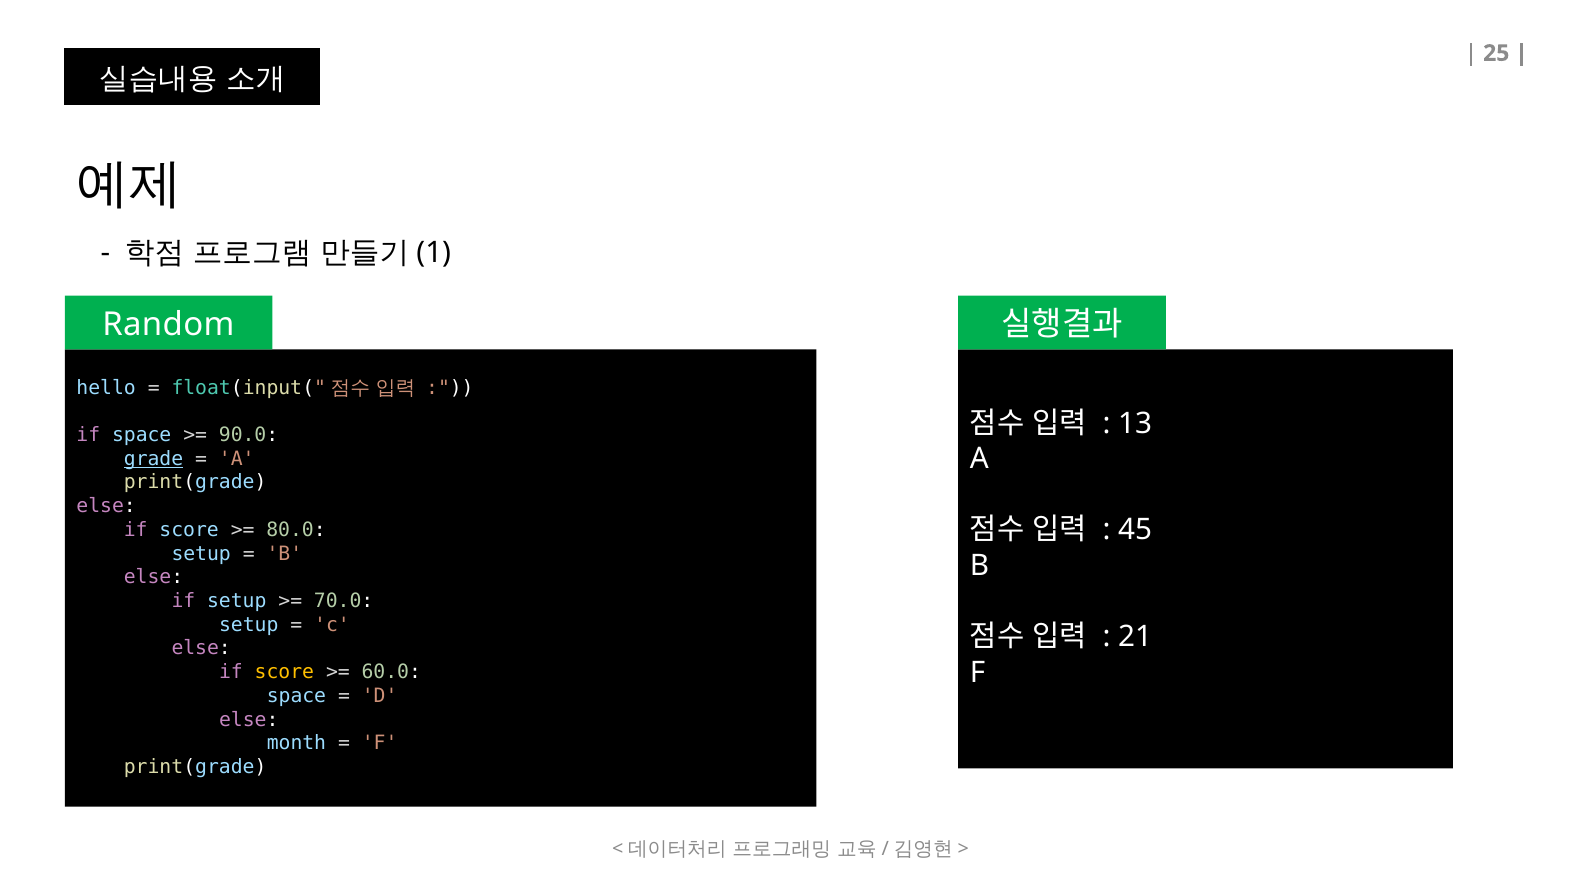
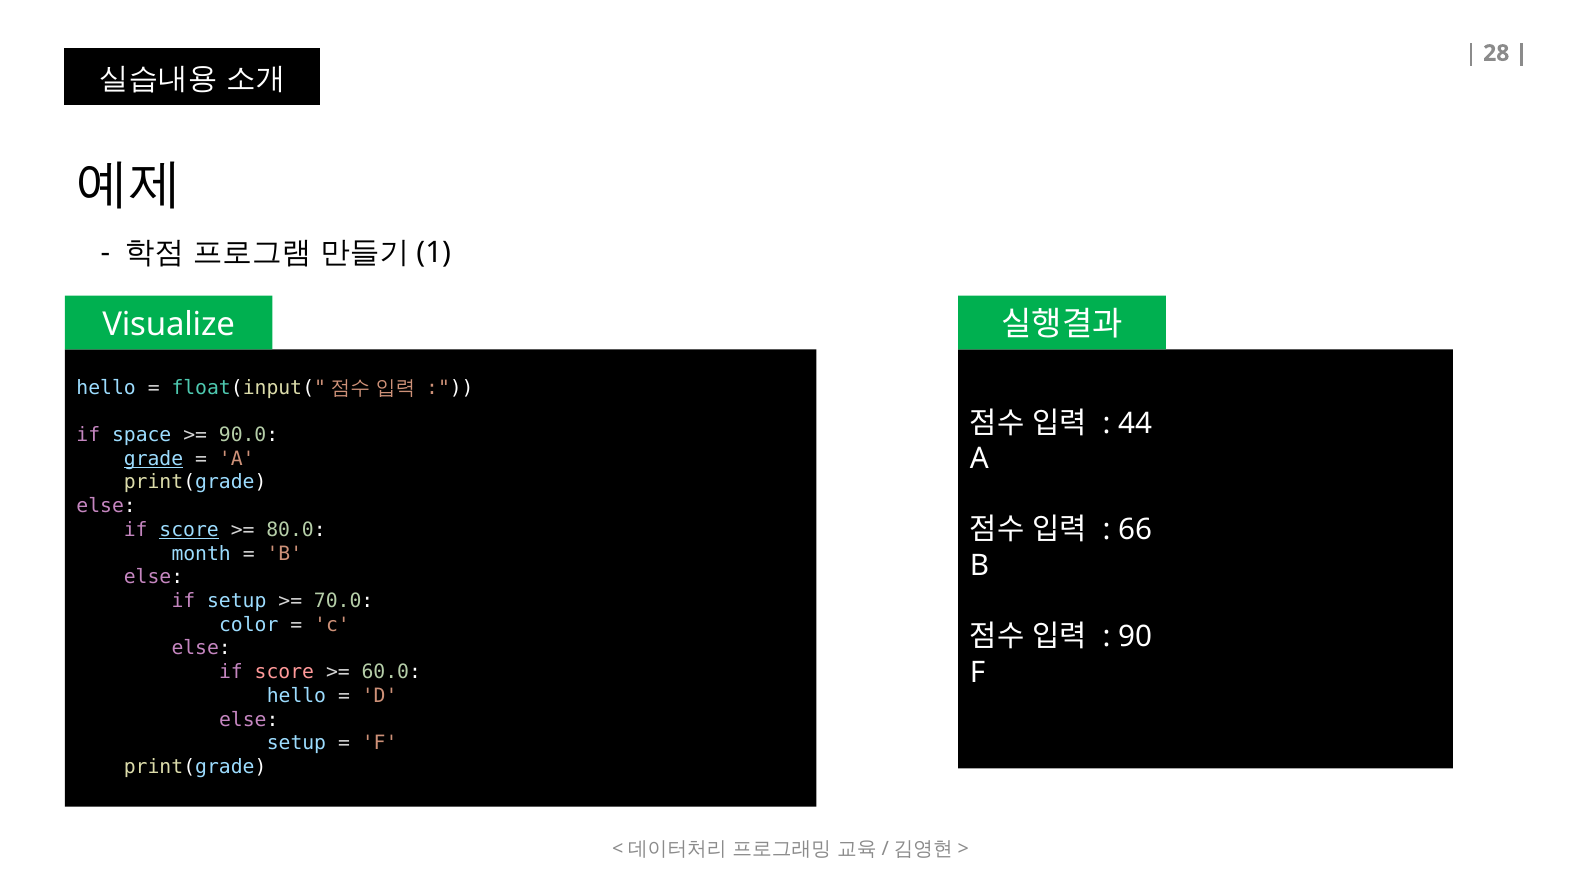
25: 25 -> 28 (1496, 53)
Random: Random -> Visualize (169, 325)
13: 13 -> 44 (1135, 423)
45: 45 -> 66 (1135, 530)
score underline: none -> present (189, 530)
setup: setup -> month (201, 554)
setup: setup -> color (249, 625)
21: 21 -> 90 (1135, 637)
score colour: yellow -> pink (284, 672)
space: space -> hello (296, 696)
month: month -> setup (296, 743)
